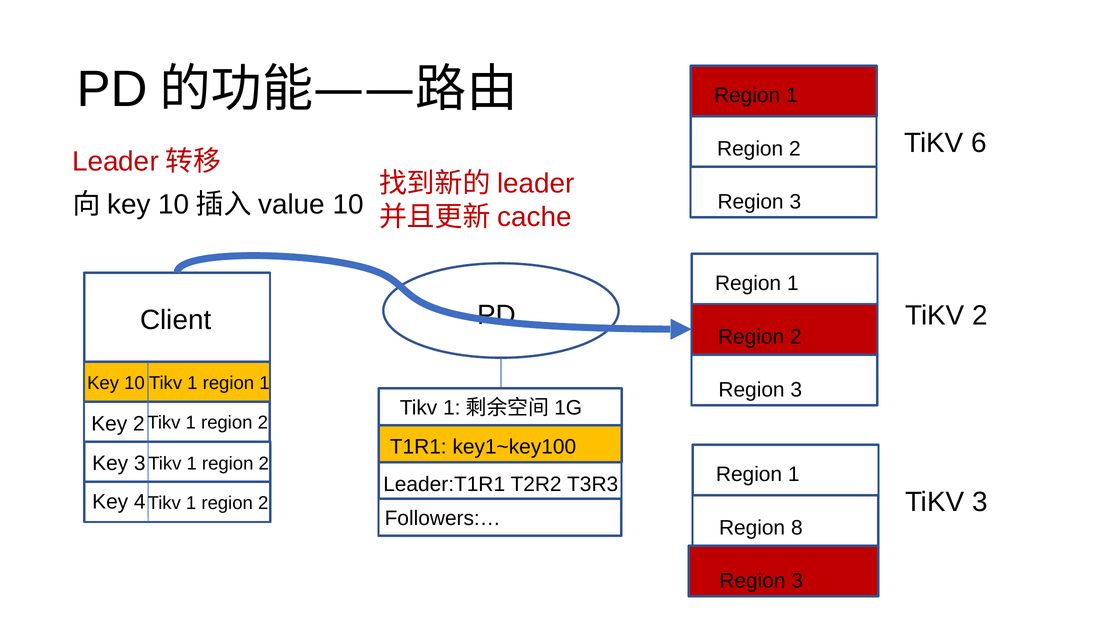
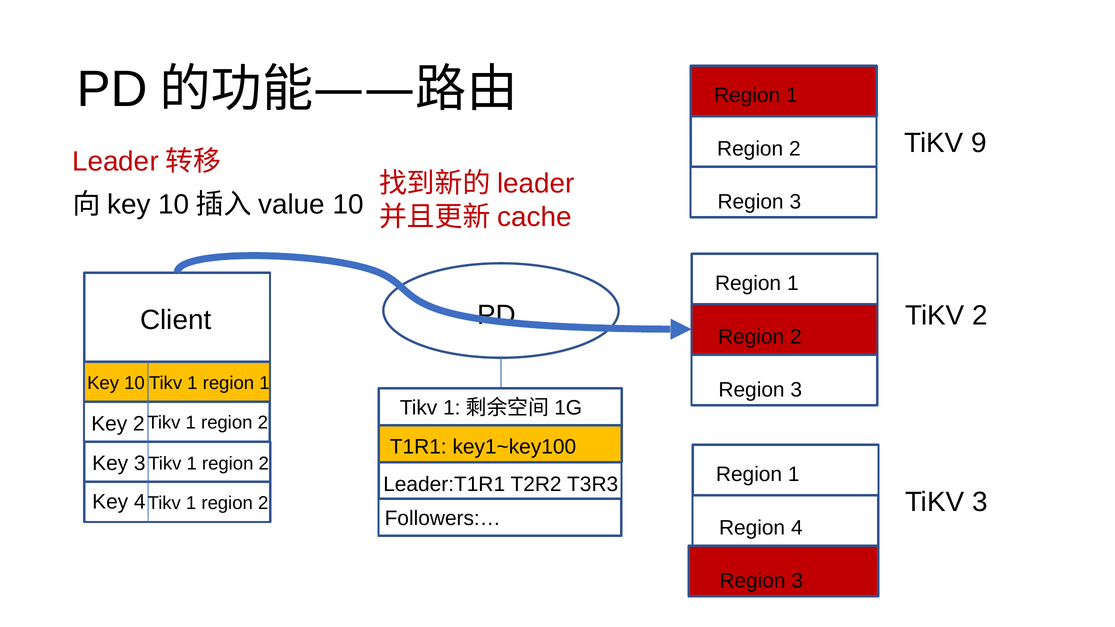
6: 6 -> 9 (979, 143)
Region 8: 8 -> 4 (797, 528)
